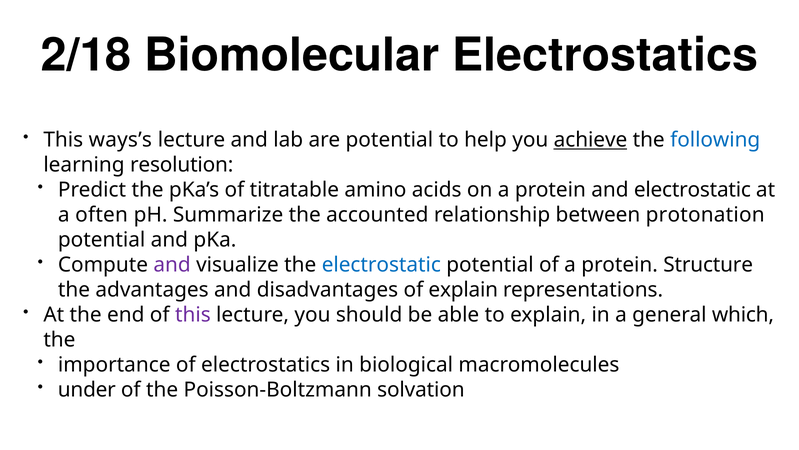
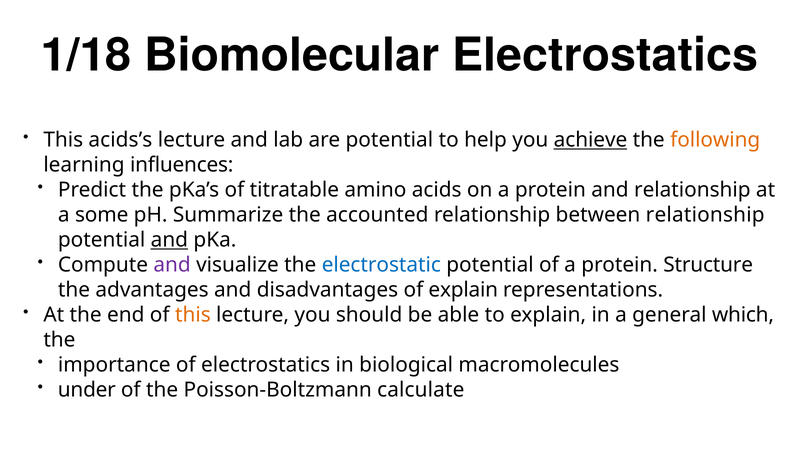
2/18: 2/18 -> 1/18 (86, 55)
ways’s: ways’s -> acids’s (120, 140)
following colour: blue -> orange (715, 140)
resolution: resolution -> influences (182, 165)
and electrostatic: electrostatic -> relationship (692, 190)
often: often -> some (102, 215)
between protonation: protonation -> relationship (705, 215)
and underline: none -> present (169, 240)
this colour: purple -> orange (193, 315)
solvation: solvation -> calculate (421, 390)
